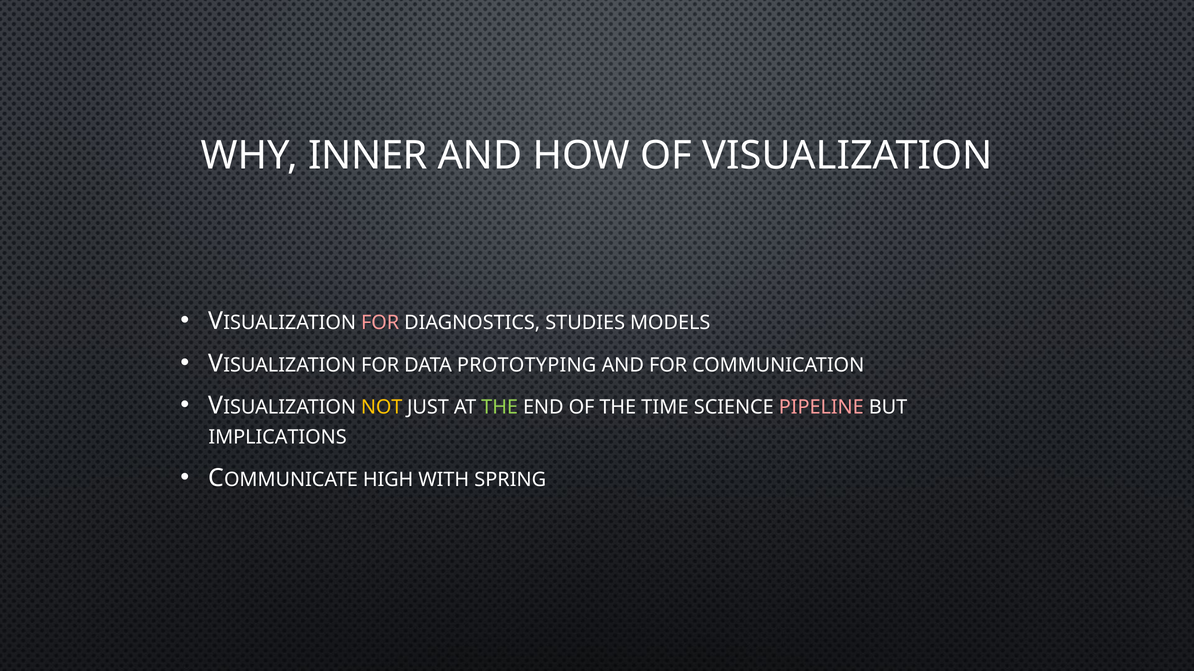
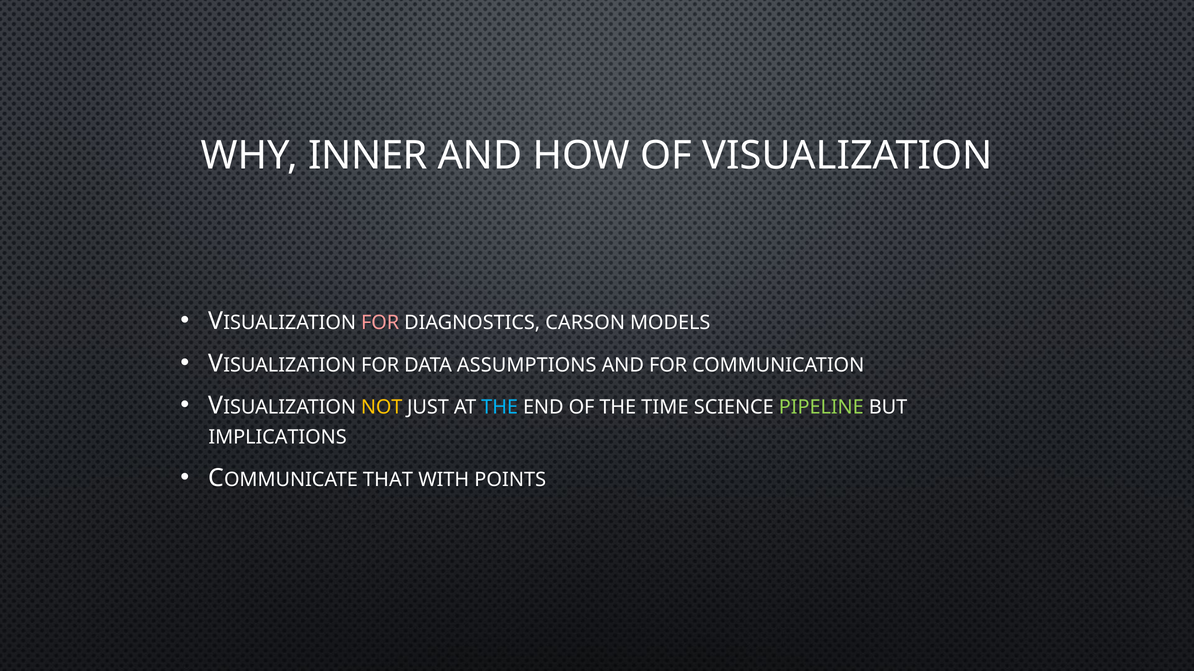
STUDIES: STUDIES -> CARSON (585, 323)
PROTOTYPING: PROTOTYPING -> ASSUMPTIONS (527, 365)
THE colour: light green -> light blue (500, 408)
PIPELINE colour: pink -> light green (821, 408)
HIGH: HIGH -> THAT (388, 480)
SPRING: SPRING -> POINTS (510, 480)
